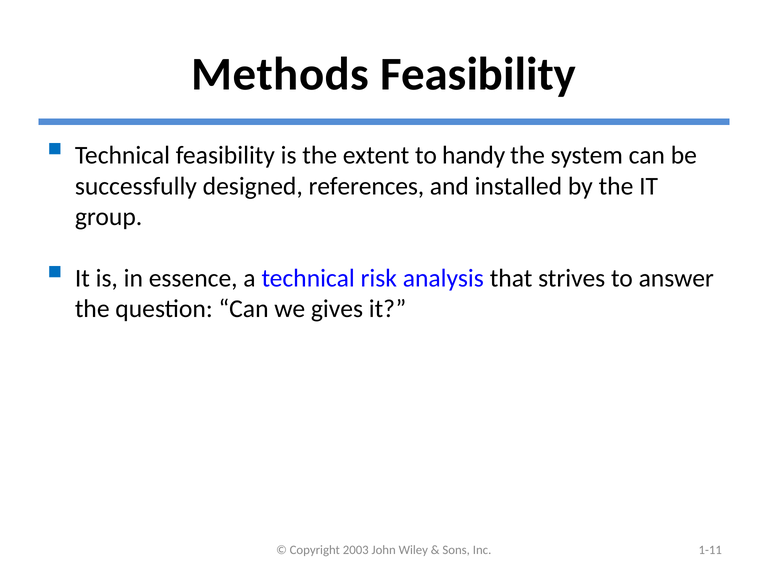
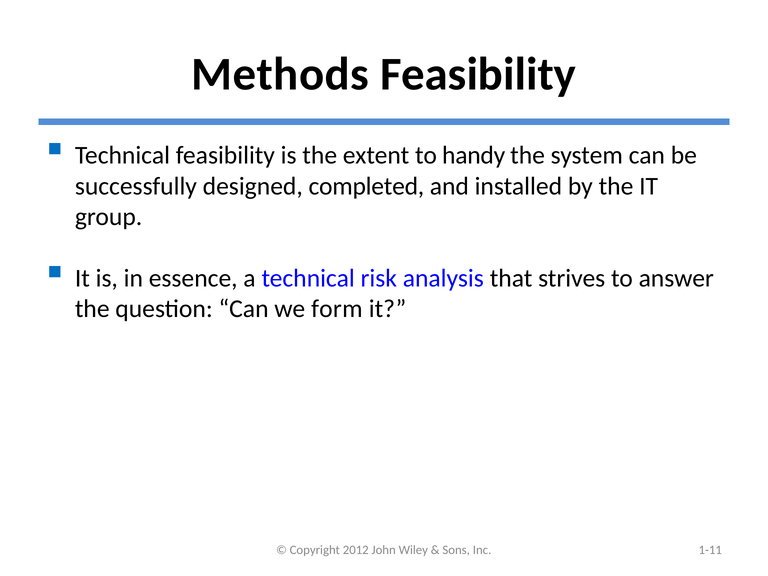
references: references -> completed (366, 186)
gives: gives -> form (337, 309)
2003: 2003 -> 2012 (356, 550)
